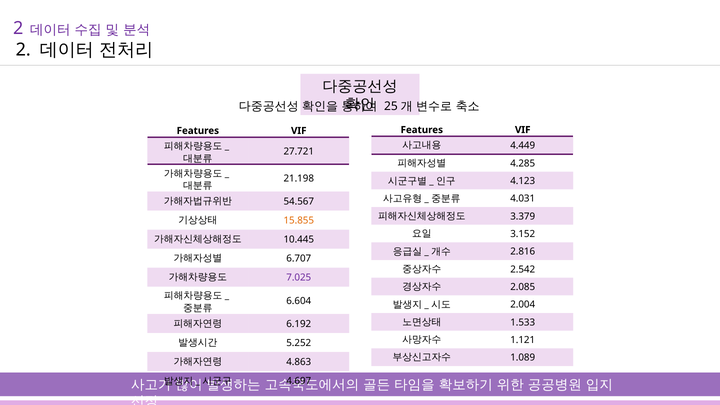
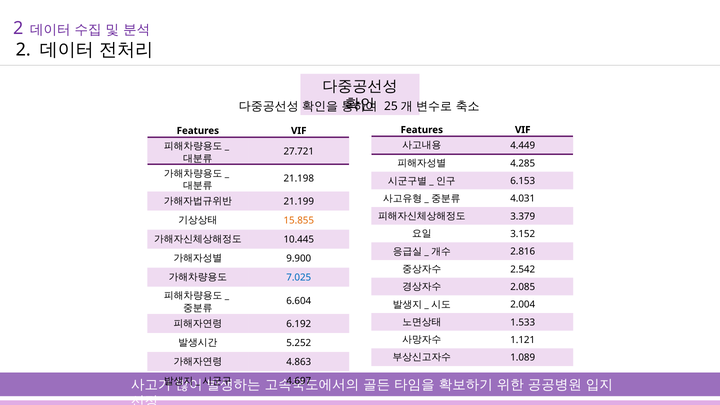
4.123: 4.123 -> 6.153 (523, 181)
54.567: 54.567 -> 21.199 (299, 202)
6.707: 6.707 -> 9.900 (299, 259)
7.025 colour: purple -> blue (299, 278)
